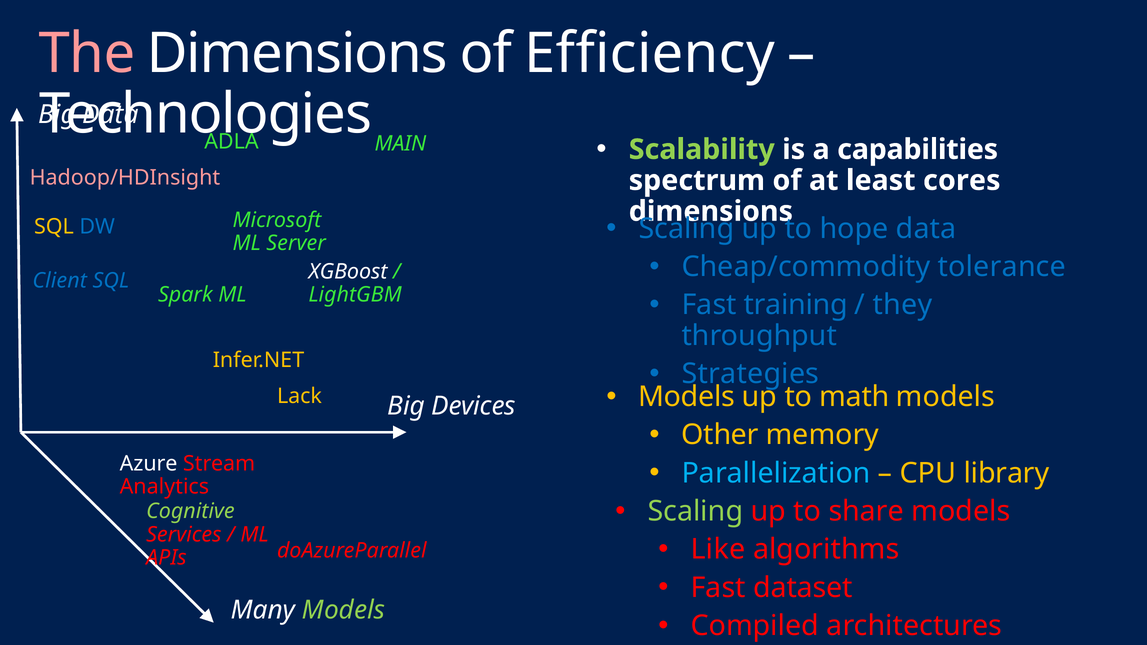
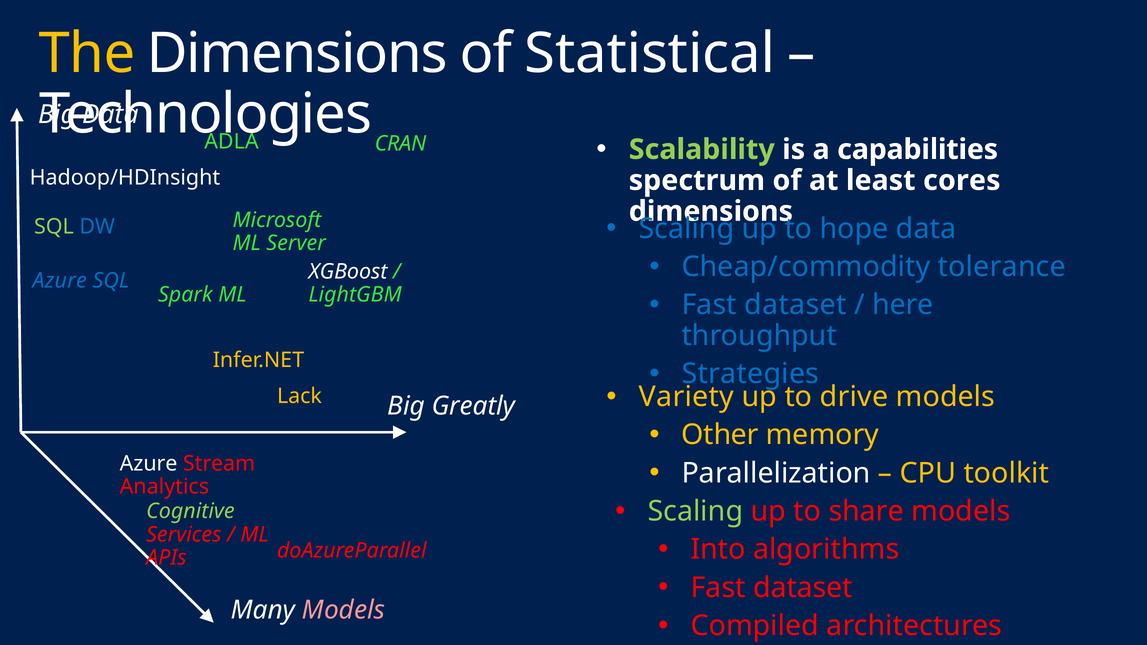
The colour: pink -> yellow (87, 54)
Efficiency: Efficiency -> Statistical (650, 54)
MAIN: MAIN -> CRAN (400, 144)
Hadoop/HDInsight colour: pink -> white (125, 178)
SQL colour: yellow -> light green (54, 227)
Client: Client -> Azure (60, 281)
training: training -> dataset (795, 305)
they: they -> here (903, 305)
Models: Models -> Variety (686, 397)
math: math -> drive (854, 397)
Devices: Devices -> Greatly (473, 406)
Parallelization colour: light blue -> white (776, 473)
library: library -> toolkit (1006, 473)
Like: Like -> Into (718, 550)
Models colour: light green -> pink (344, 610)
